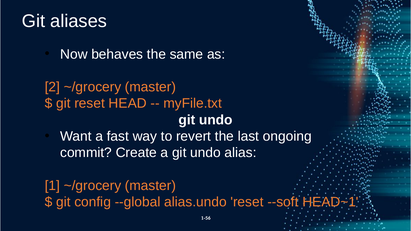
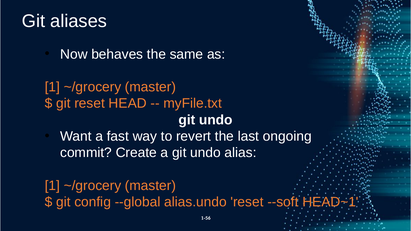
2: 2 -> 1 (52, 87)
